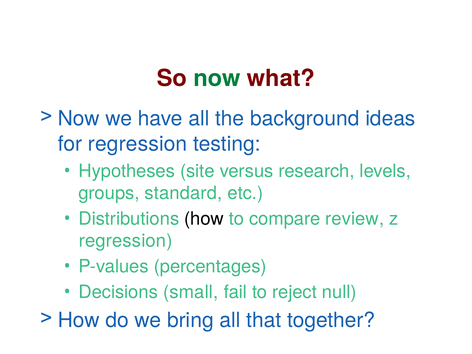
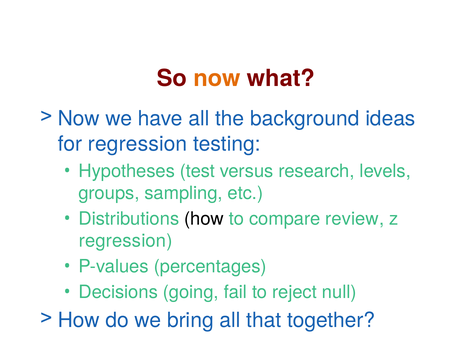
now colour: green -> orange (217, 78)
site: site -> test (197, 171)
standard: standard -> sampling (184, 193)
small: small -> going (191, 292)
